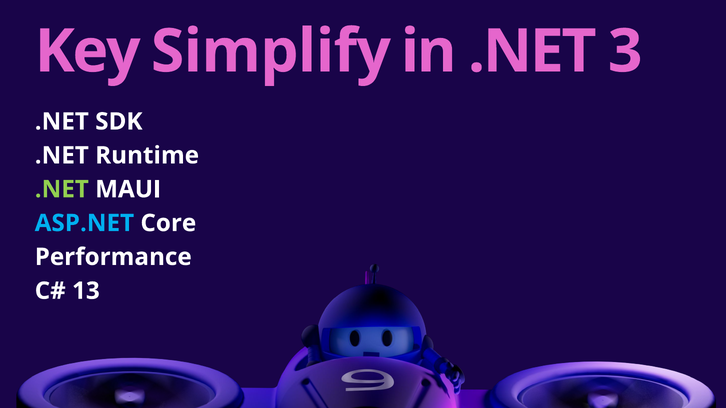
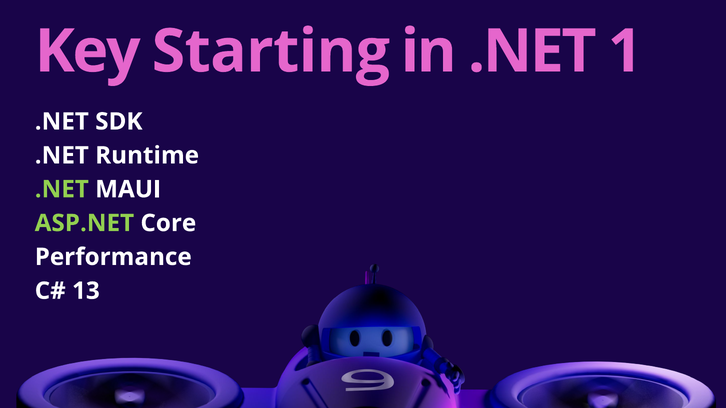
Simplify: Simplify -> Starting (271, 52)
3: 3 -> 1 (625, 52)
ASP.NET colour: light blue -> light green (84, 223)
